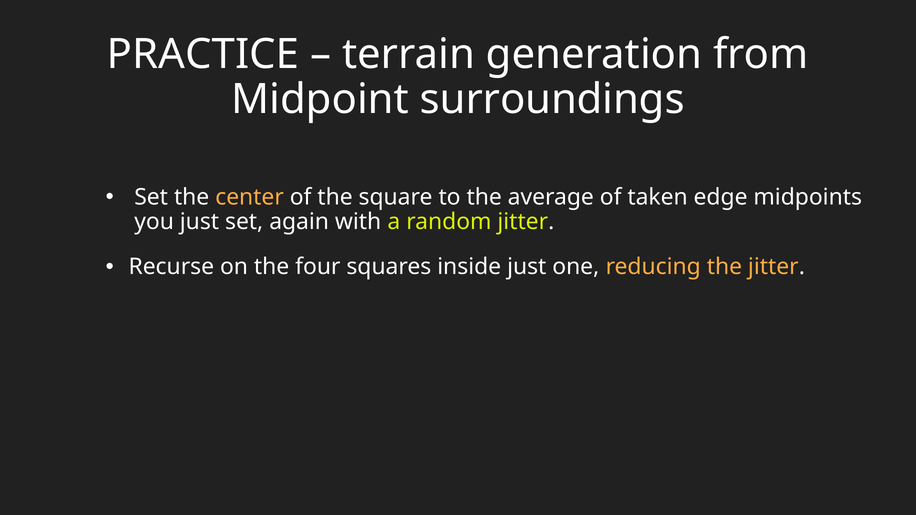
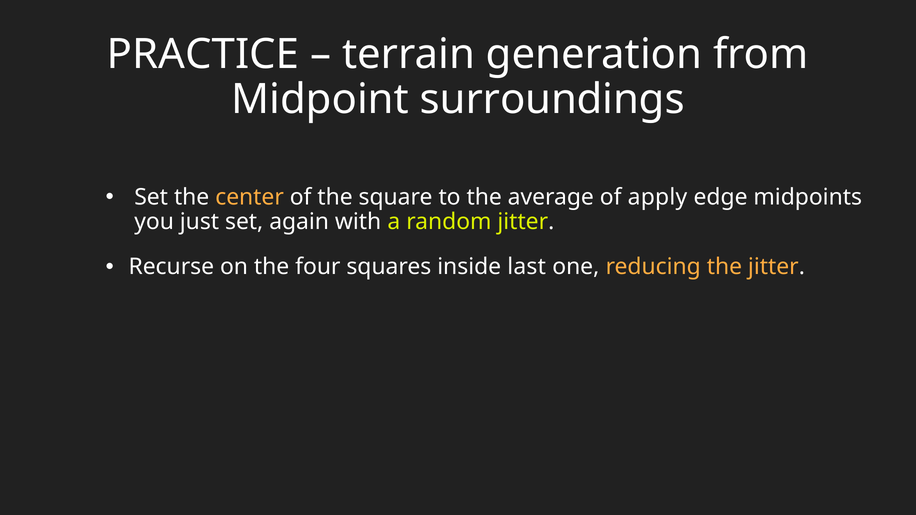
taken: taken -> apply (657, 197)
inside just: just -> last (527, 267)
